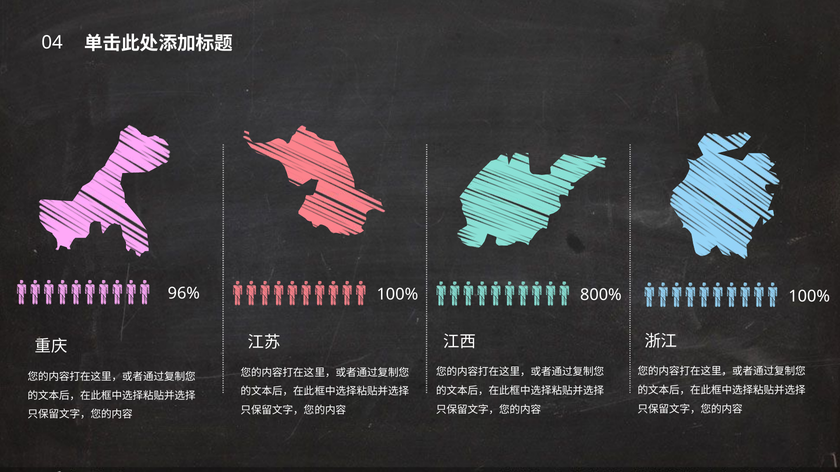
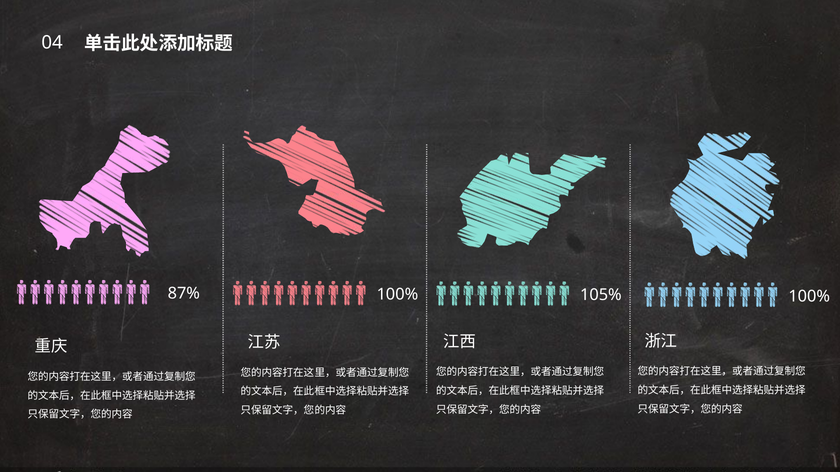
96%: 96% -> 87% (184, 294)
800%: 800% -> 105% (601, 295)
